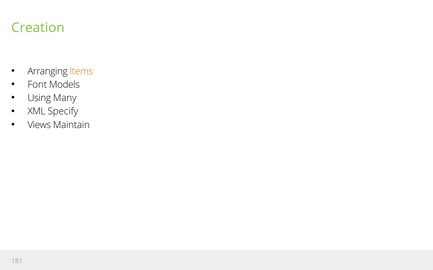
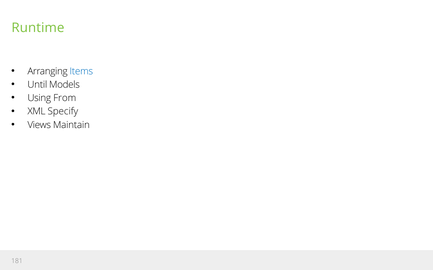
Creation: Creation -> Runtime (38, 28)
Items colour: orange -> blue (81, 71)
Font: Font -> Until (37, 85)
Many: Many -> From (65, 98)
